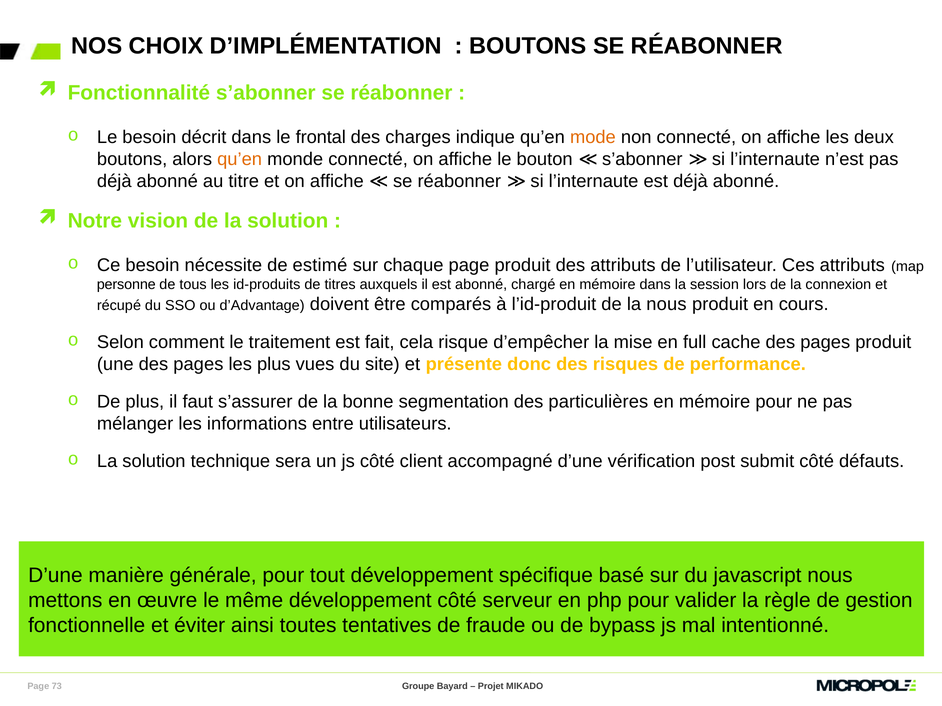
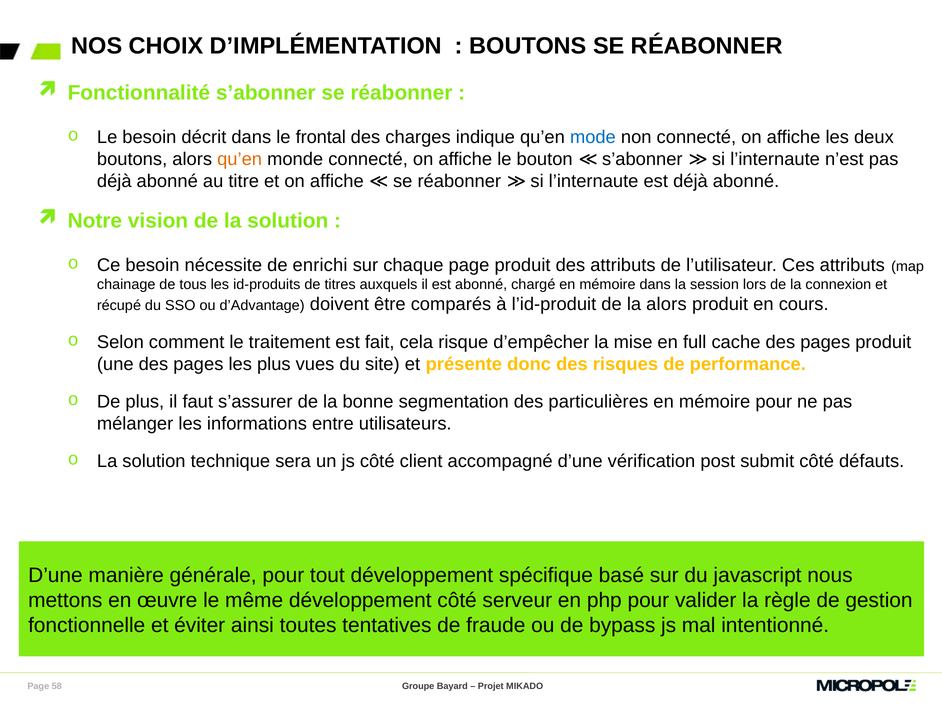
mode colour: orange -> blue (593, 137)
estimé: estimé -> enrichi (320, 265)
personne: personne -> chainage (126, 285)
la nous: nous -> alors (666, 305)
73: 73 -> 58 (57, 687)
